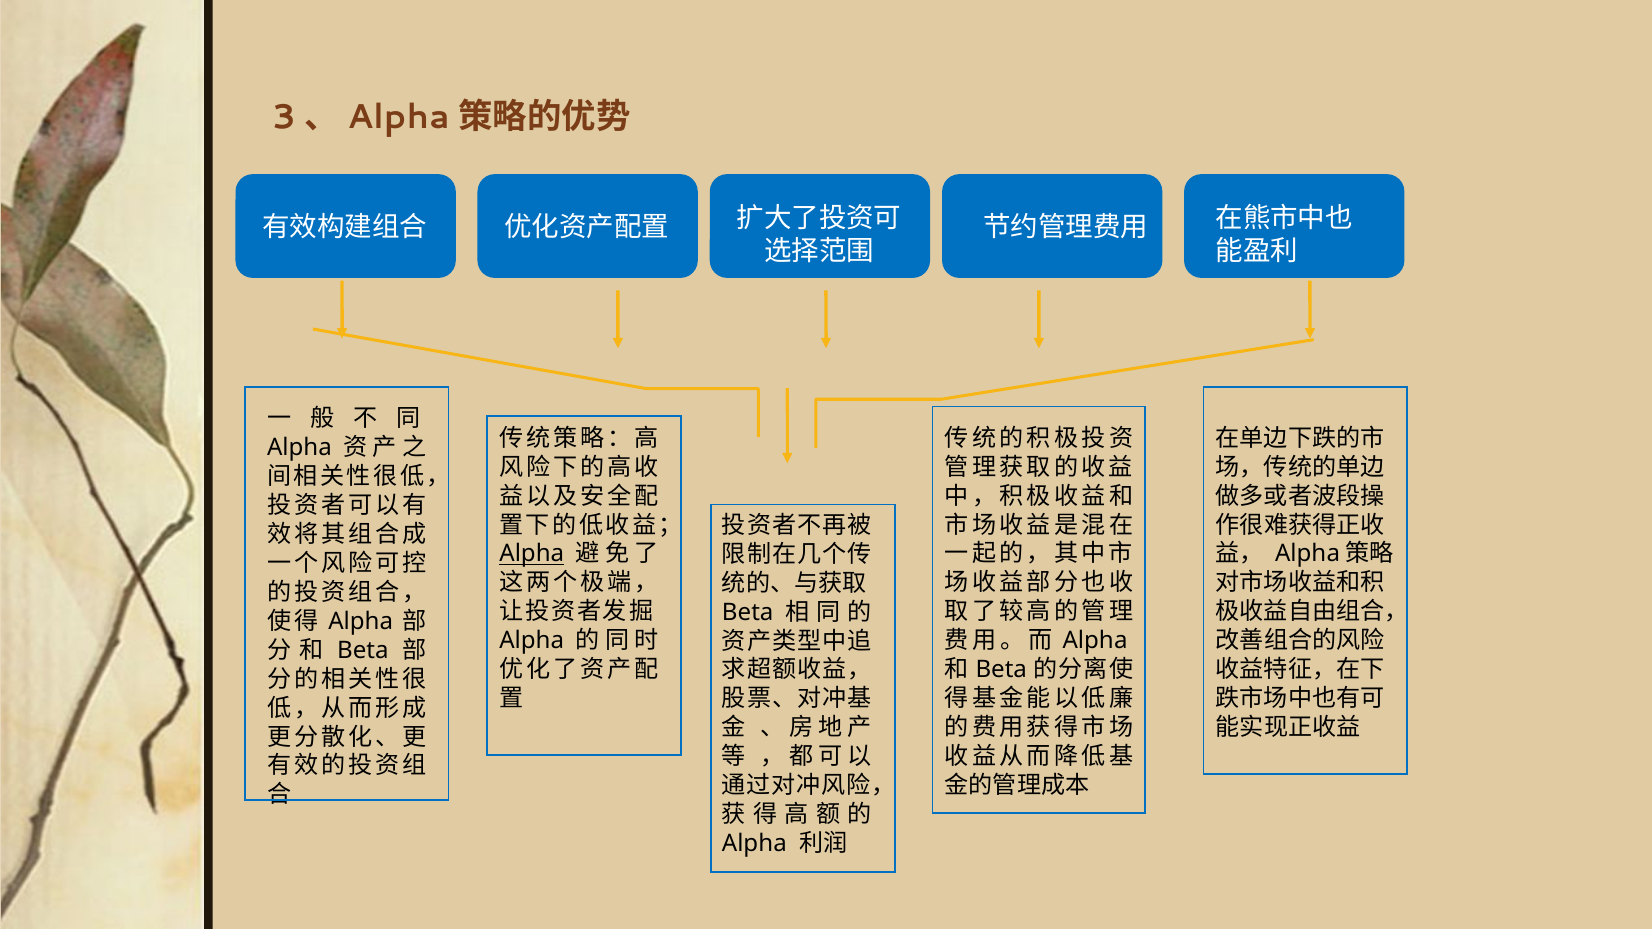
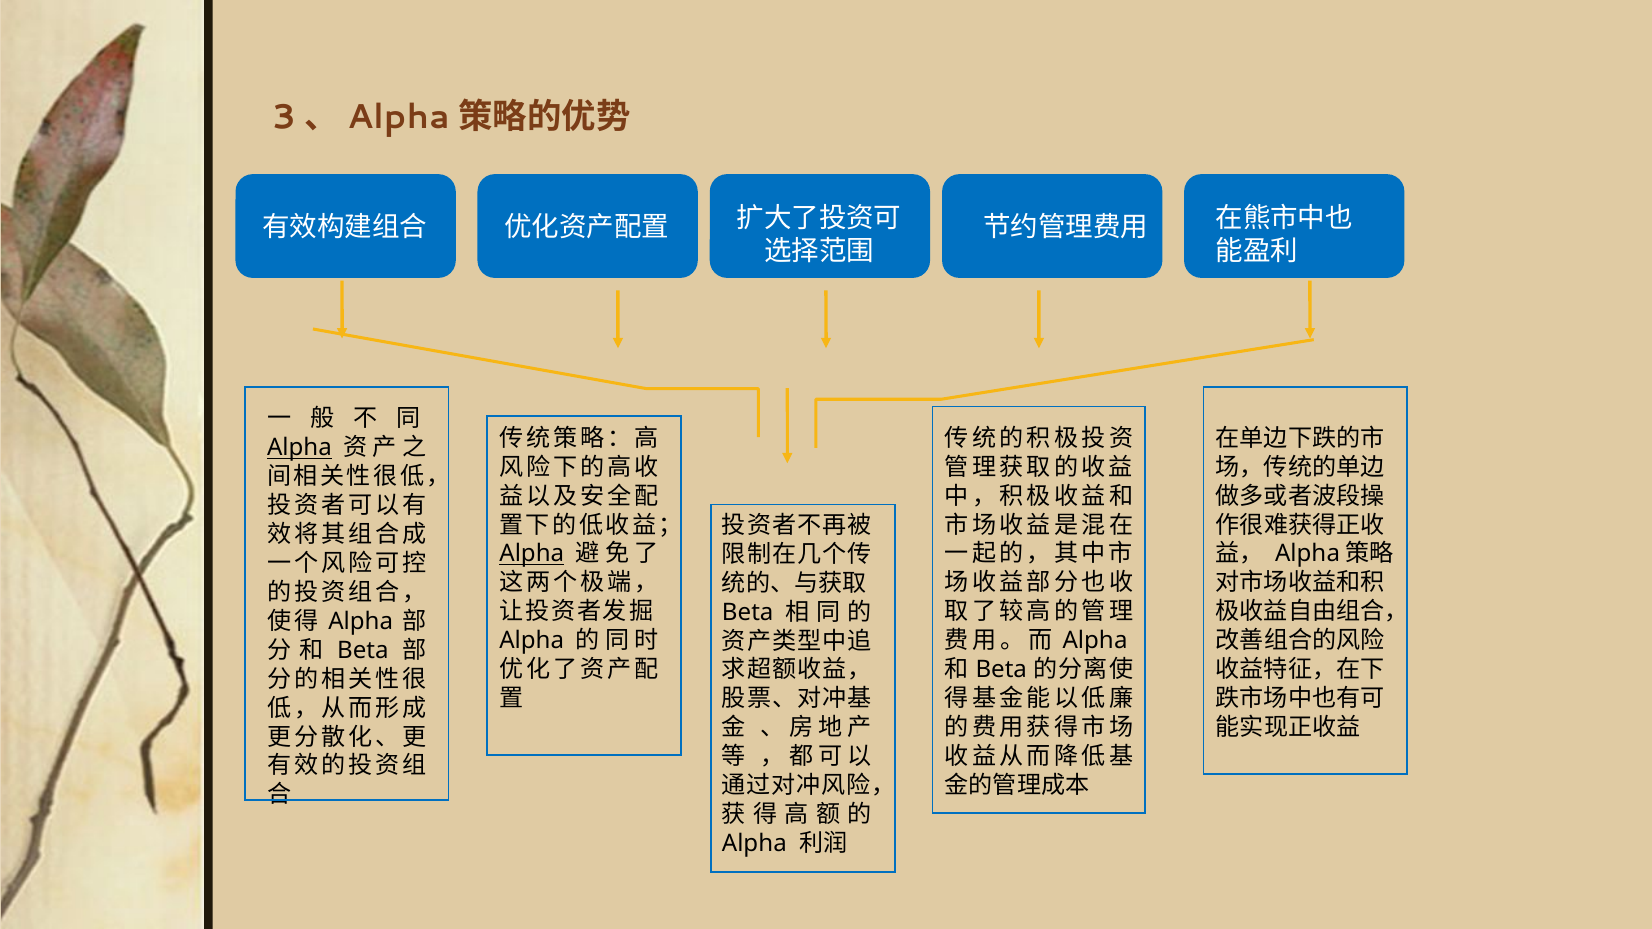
Alpha underline: none -> present (299, 448)
